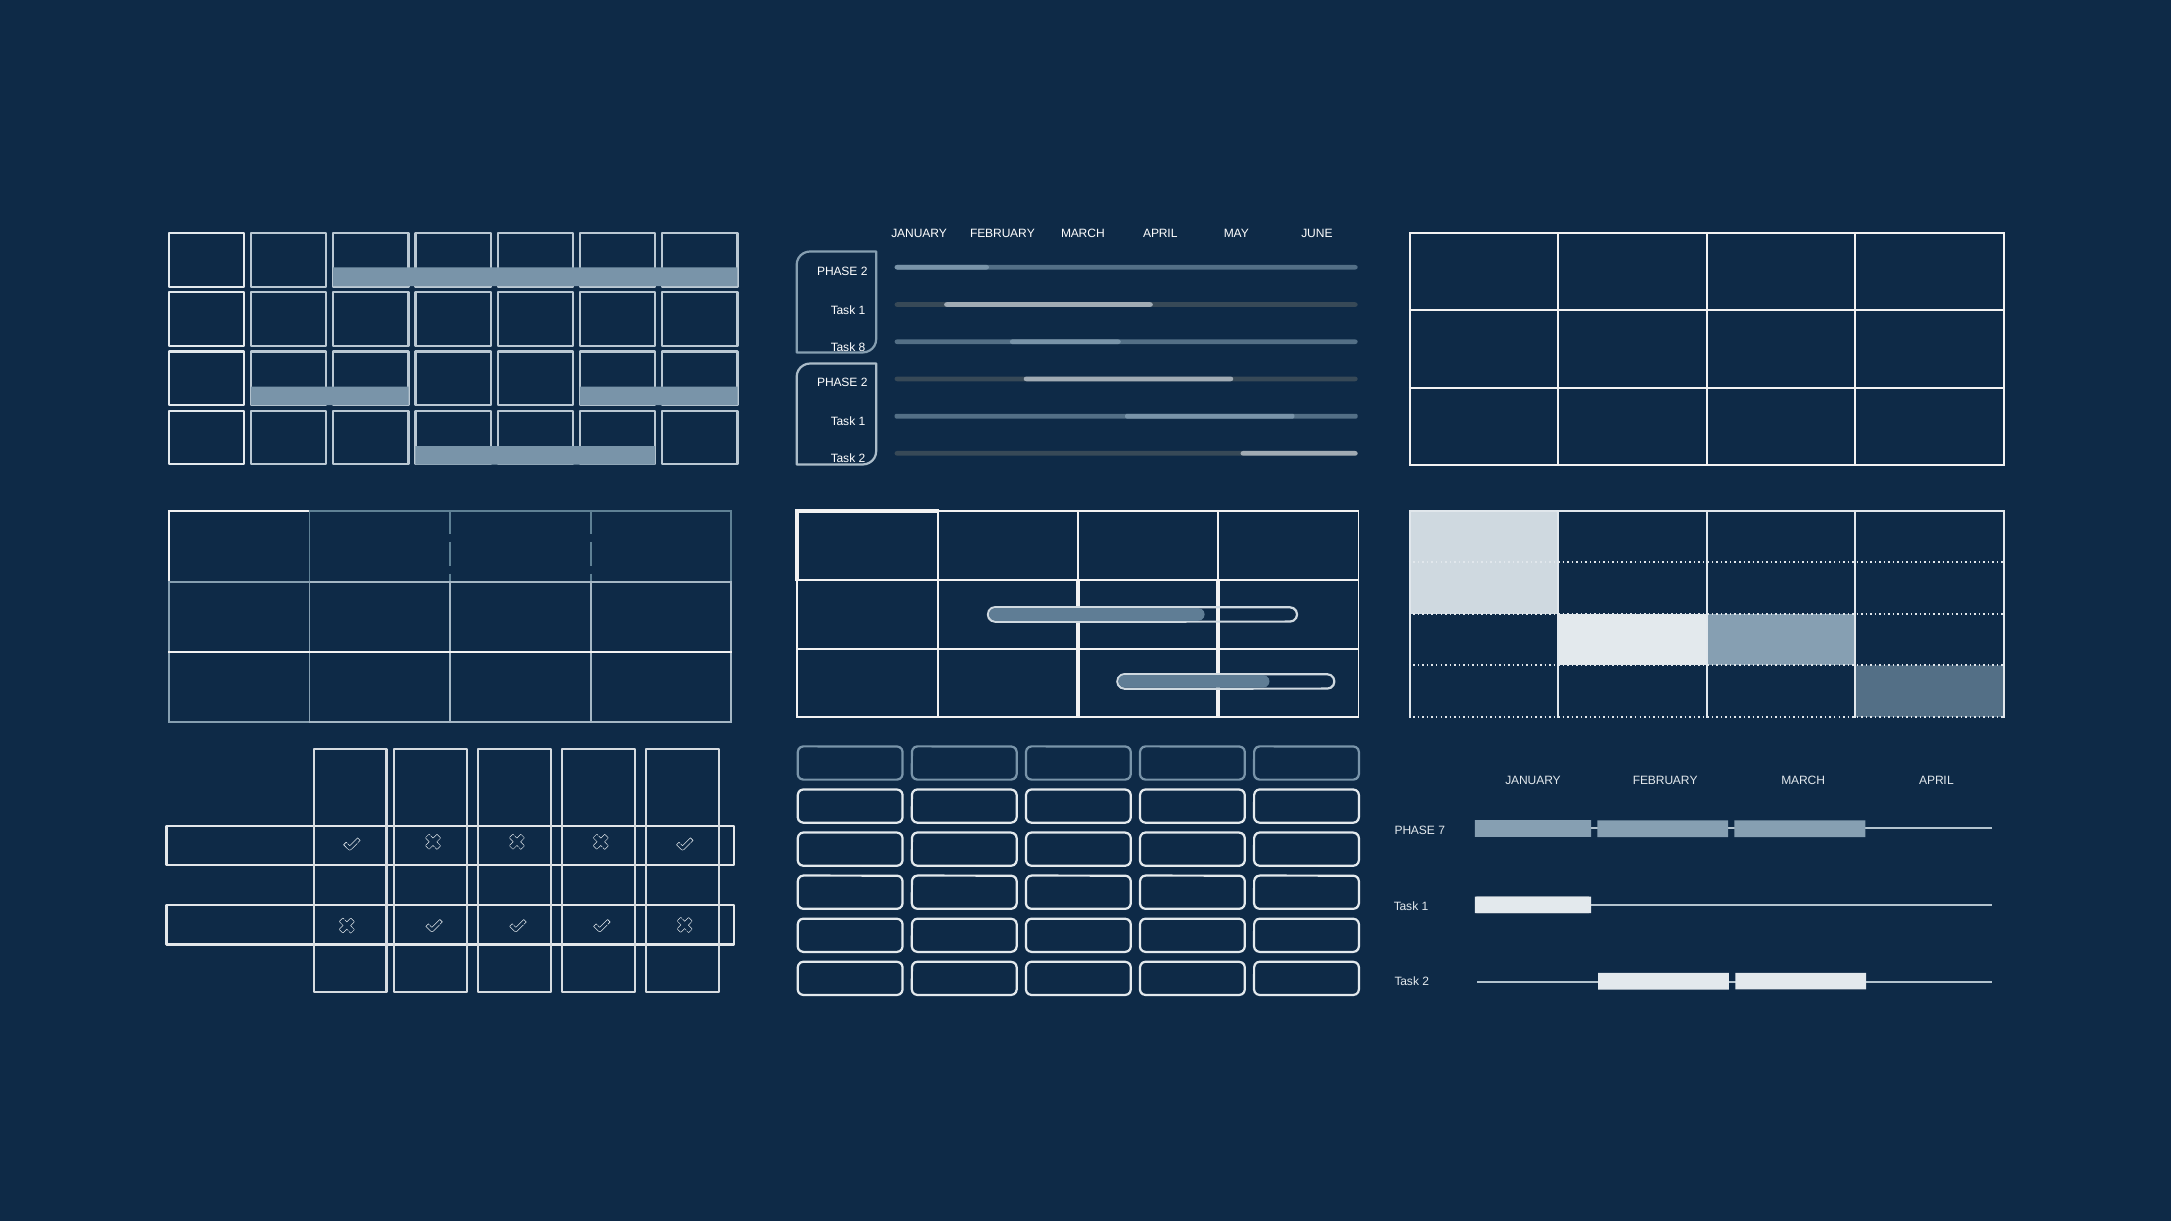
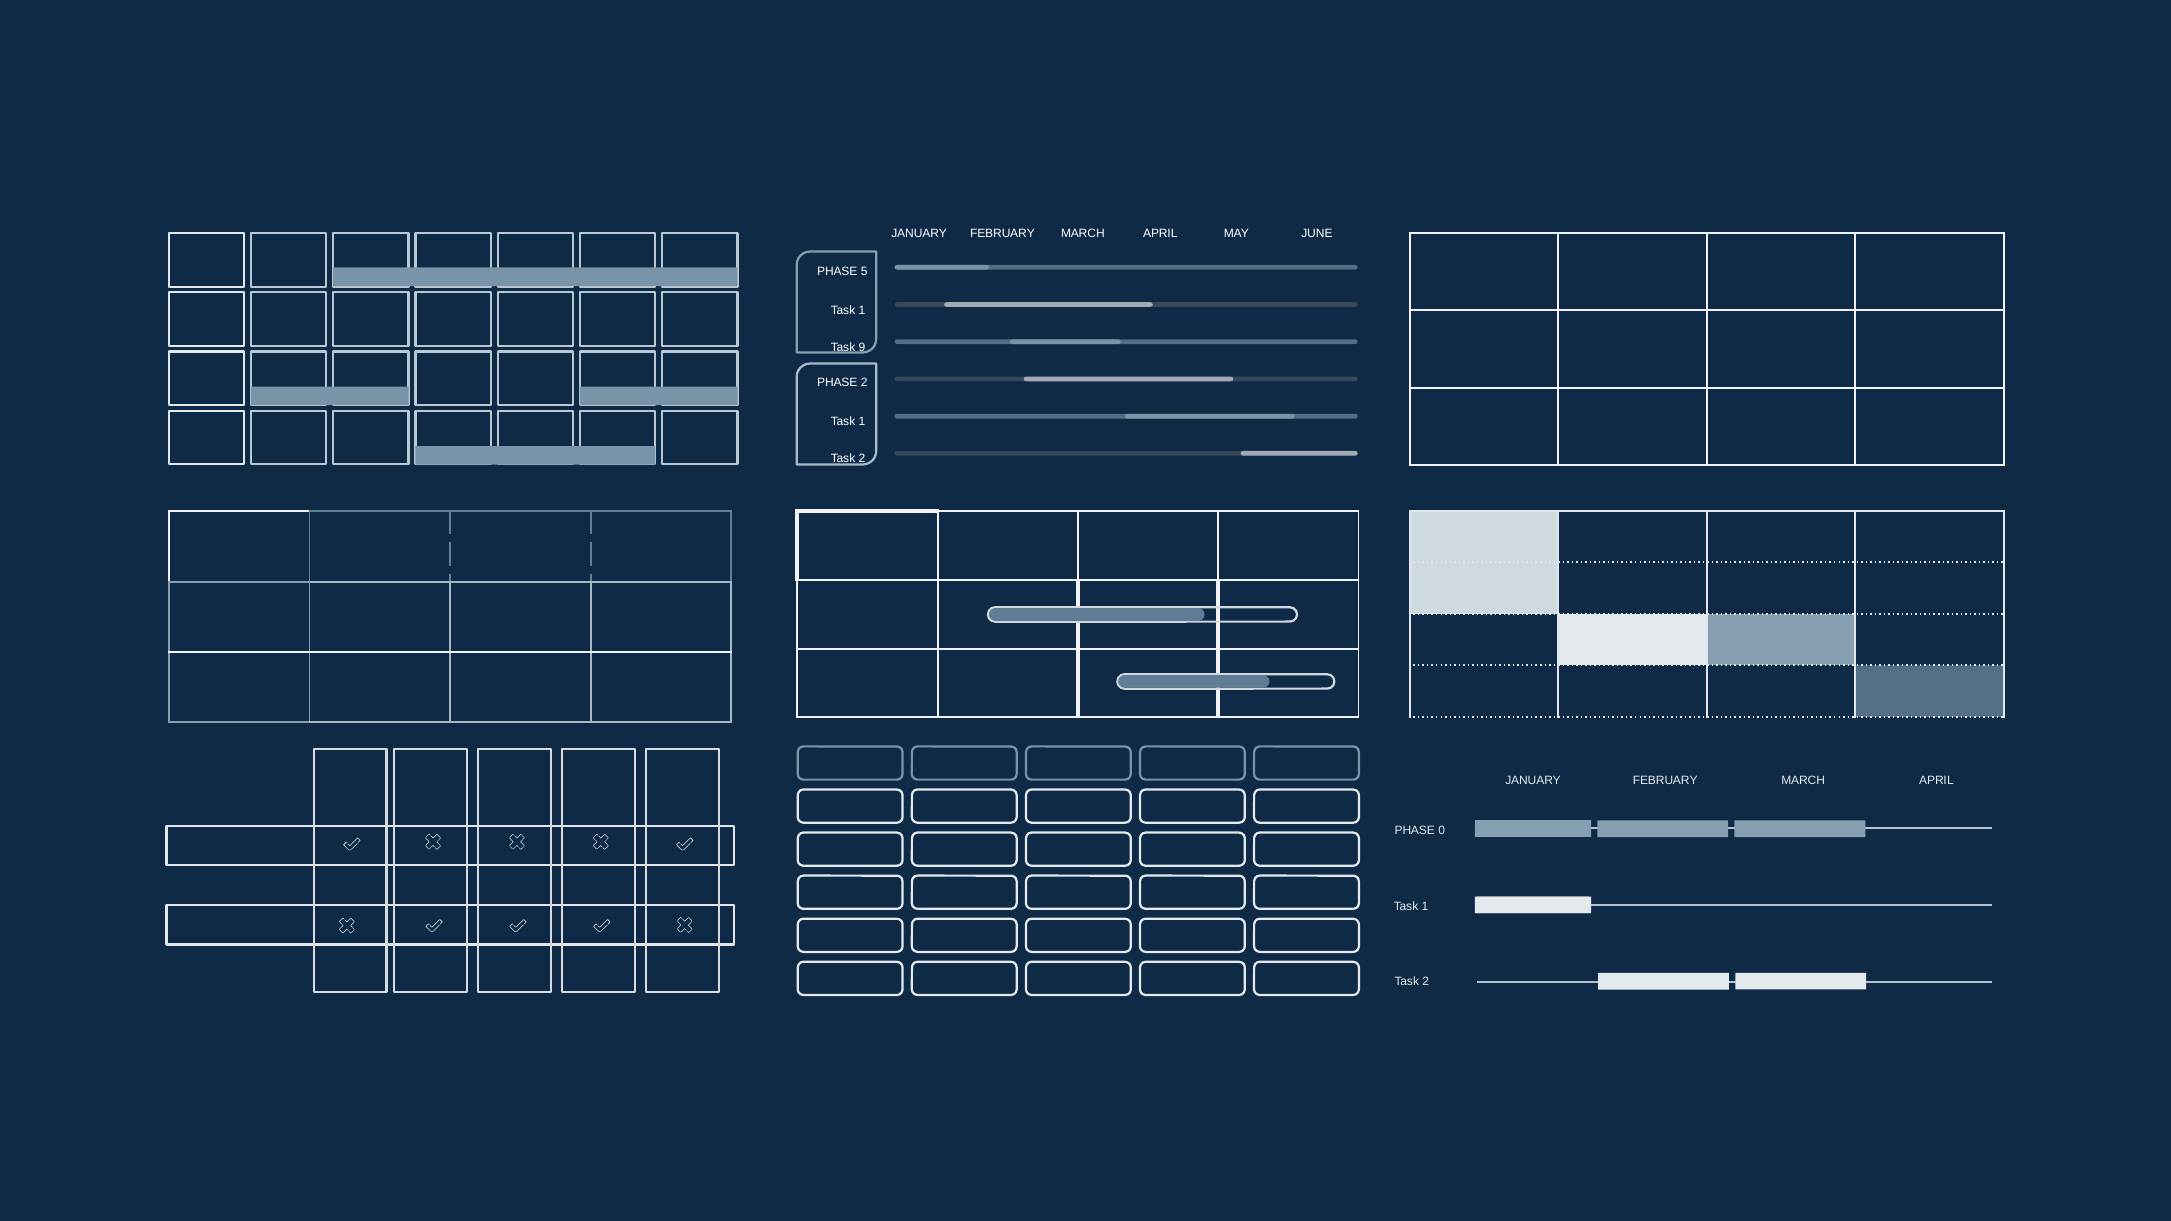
2: 2 -> 5 (864, 272)
8: 8 -> 9 (862, 347)
7: 7 -> 0 (1442, 831)
